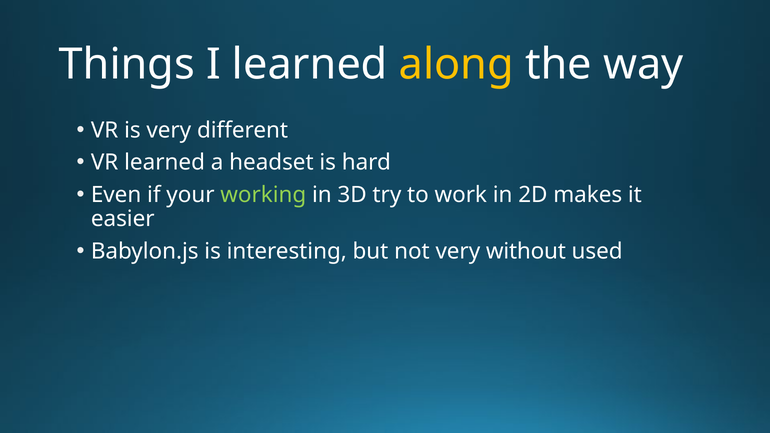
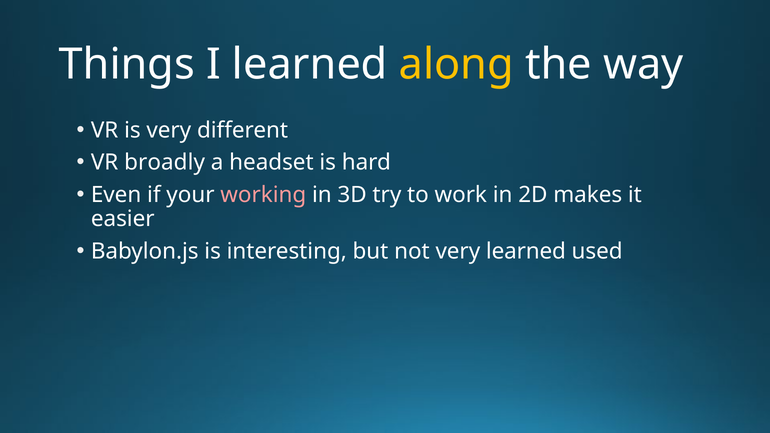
VR learned: learned -> broadly (165, 162)
working colour: light green -> pink (263, 195)
very without: without -> learned (526, 251)
